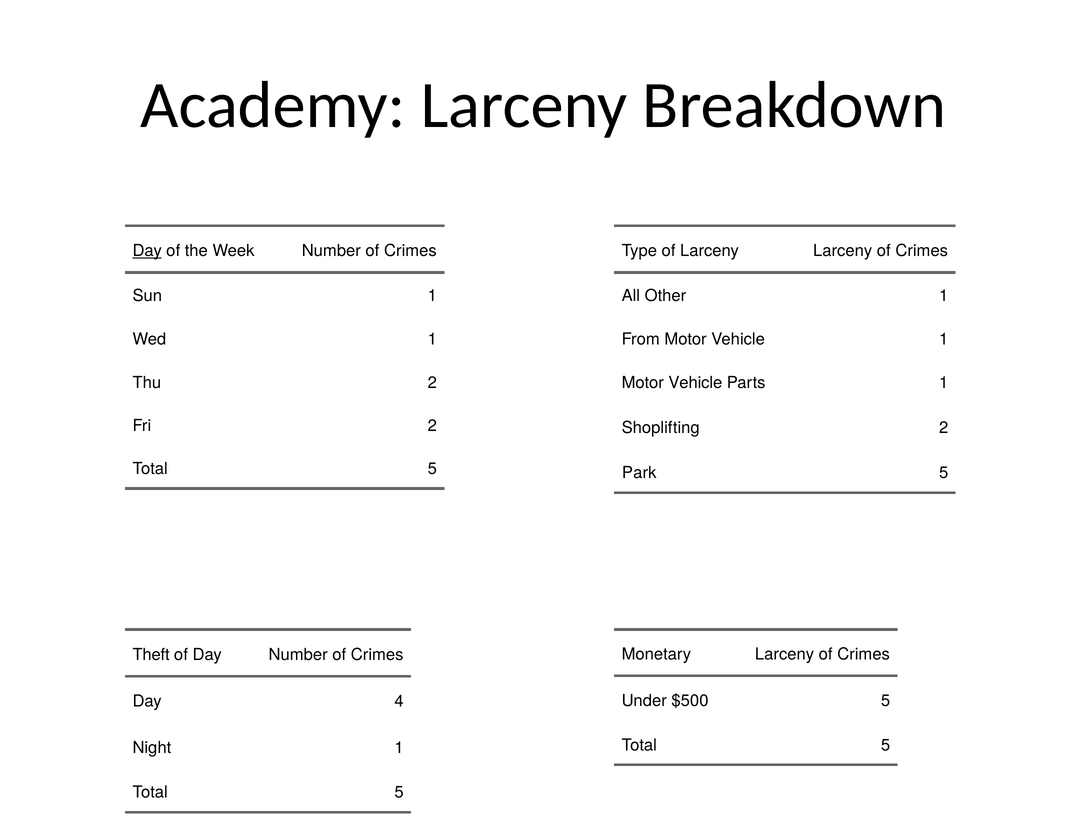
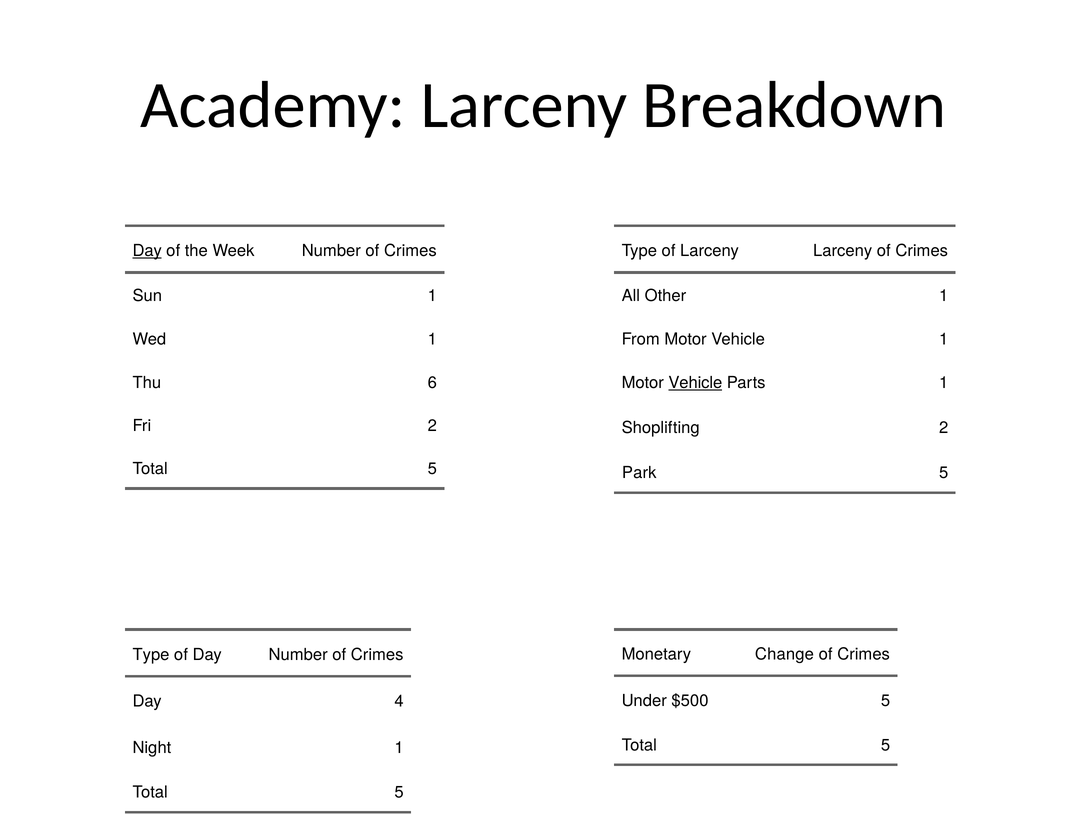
Thu 2: 2 -> 6 (432, 383)
Vehicle underline: none -> present (695, 383)
Monetary Larceny: Larceny -> Change (784, 655)
Theft: Theft -> Type (151, 655)
